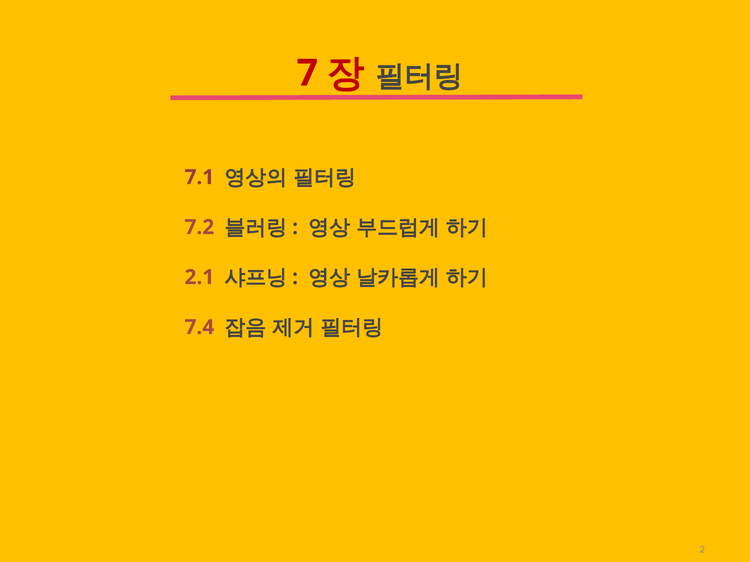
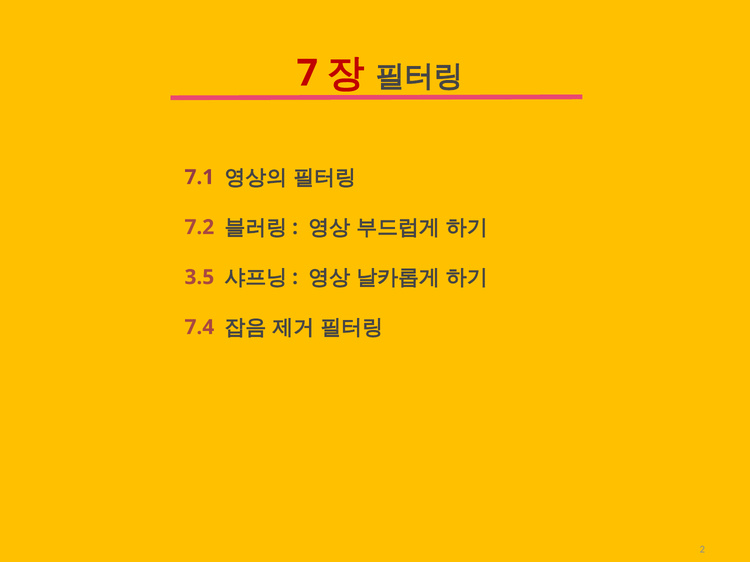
2.1: 2.1 -> 3.5 (199, 277)
